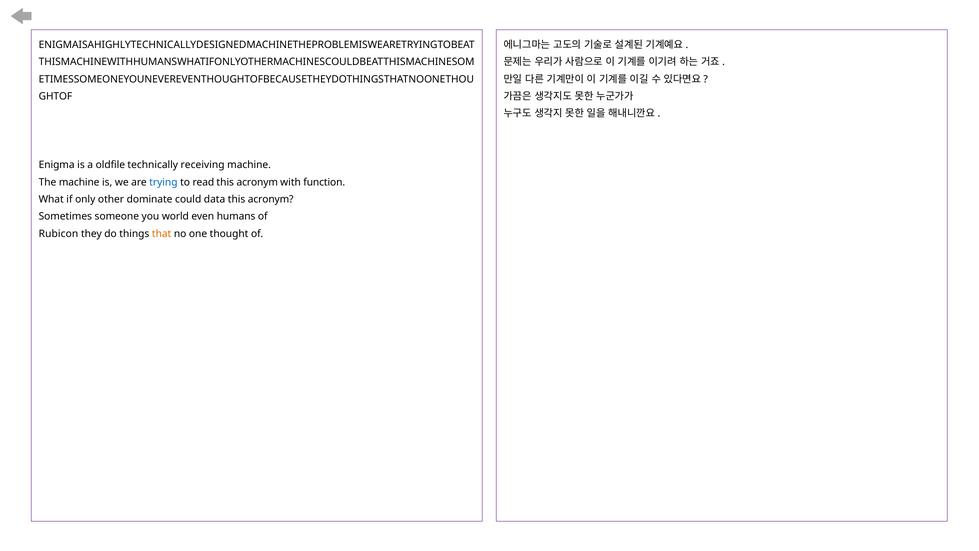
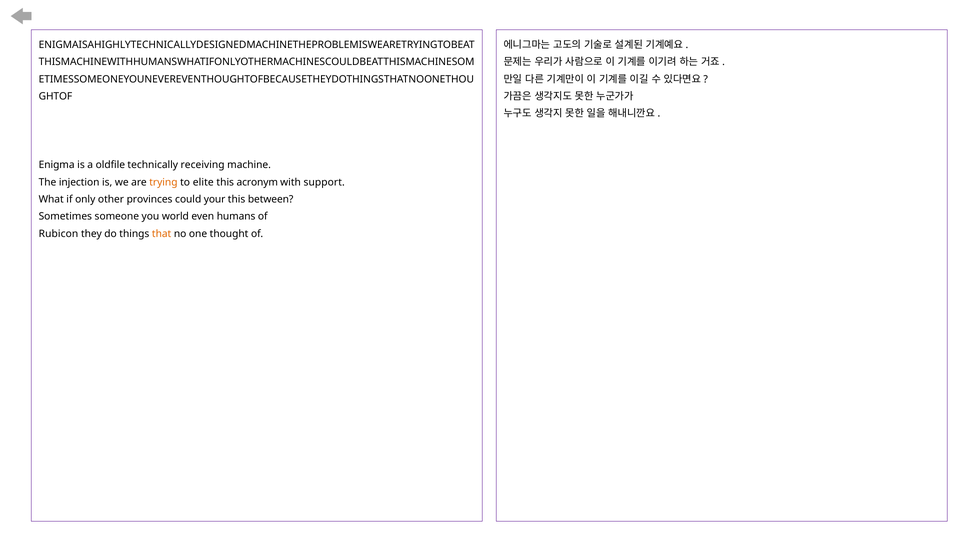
The machine: machine -> injection (79, 182)
trying colour: blue -> orange (163, 182)
read: read -> elite (203, 182)
function: function -> support (324, 182)
dominate: dominate -> provinces (150, 199)
data: data -> your (215, 199)
acronym: acronym -> between (271, 199)
